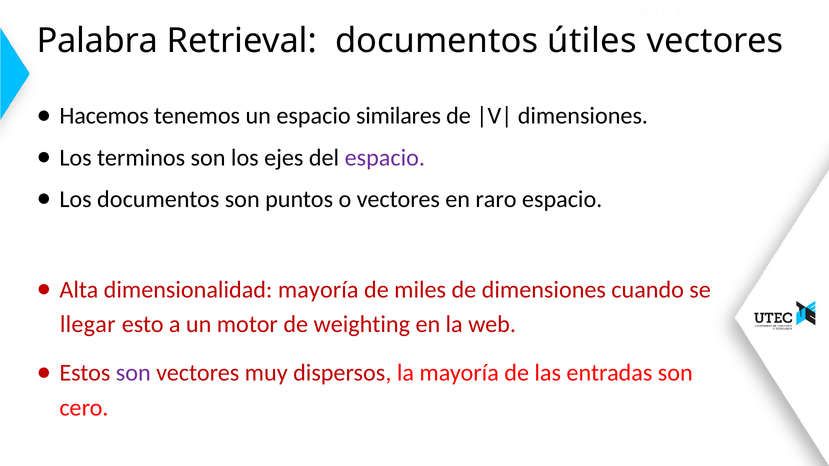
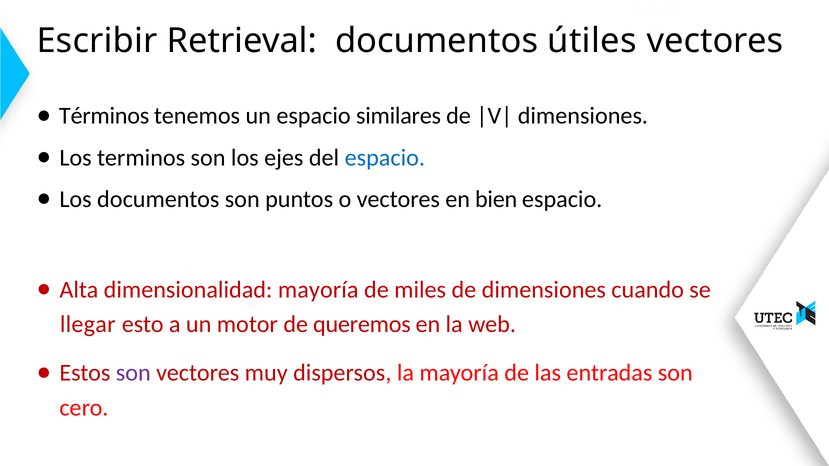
Palabra: Palabra -> Escribir (97, 41)
Hacemos: Hacemos -> Términos (104, 116)
espacio colour: purple -> blue (385, 158)
raro: raro -> bien (496, 199)
weighting: weighting -> queremos (362, 325)
